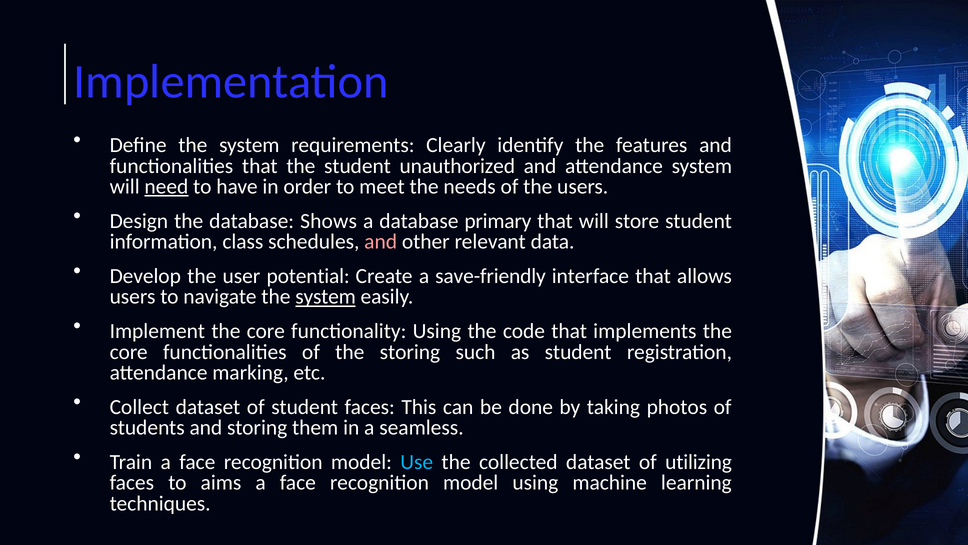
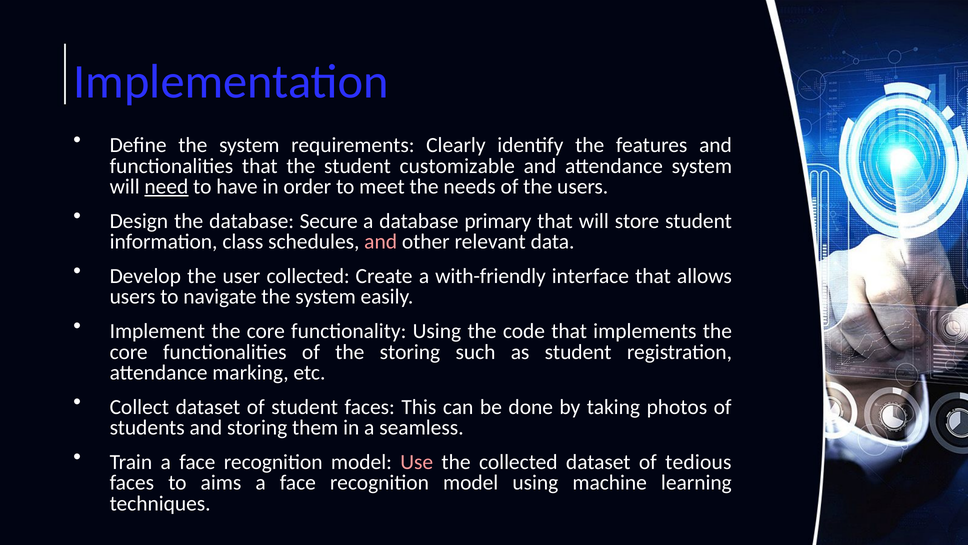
unauthorized: unauthorized -> customizable (457, 166)
Shows: Shows -> Secure (329, 221)
user potential: potential -> collected (308, 276)
save-friendly: save-friendly -> with-friendly (490, 276)
system underline: present -> none (326, 297)
Use colour: light blue -> pink (417, 462)
utilizing: utilizing -> tedious (698, 462)
